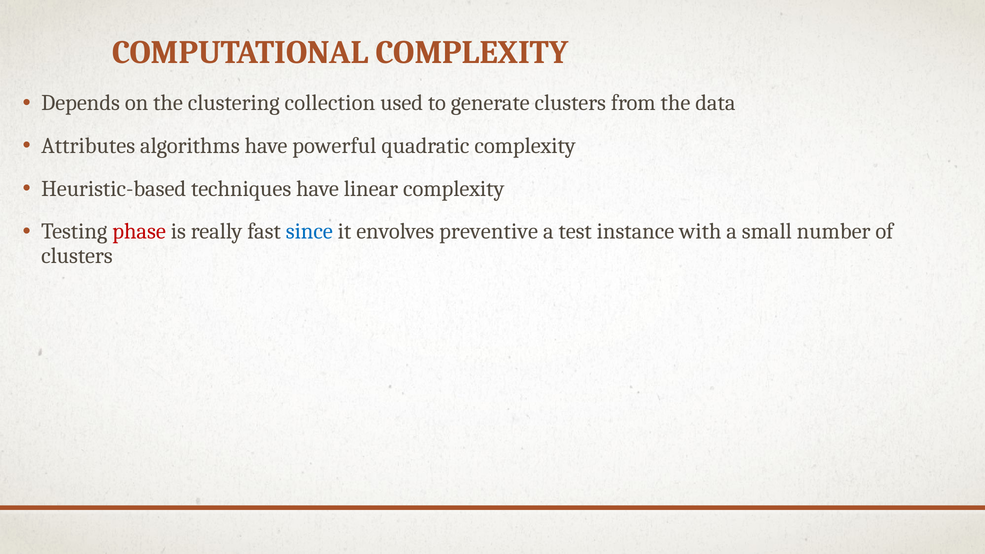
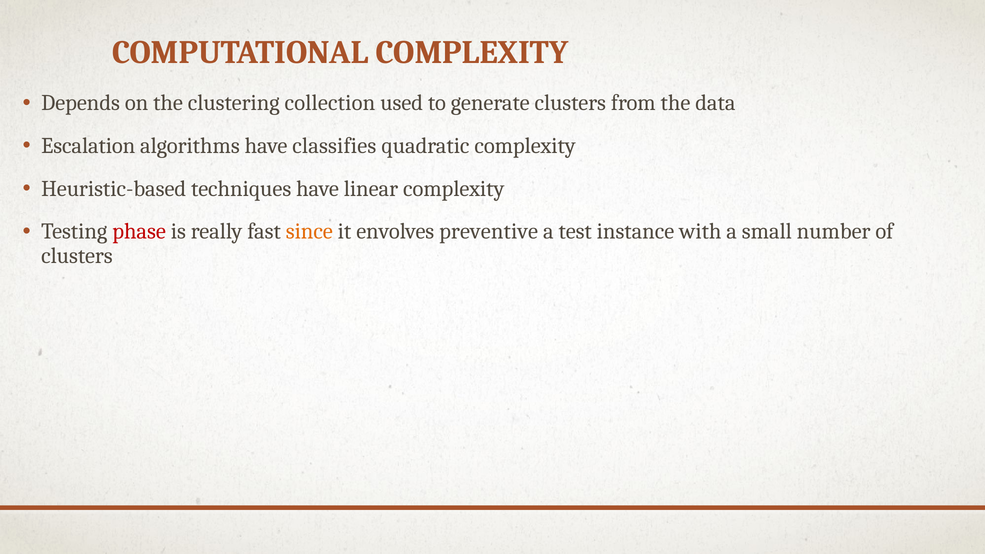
Attributes: Attributes -> Escalation (88, 146)
powerful: powerful -> classifies (334, 146)
since colour: blue -> orange (309, 231)
